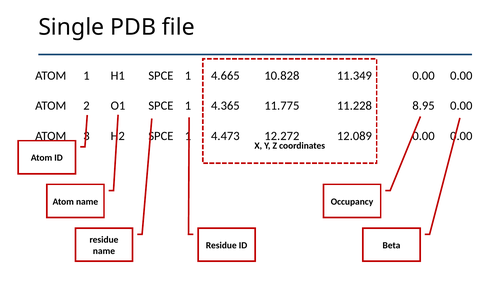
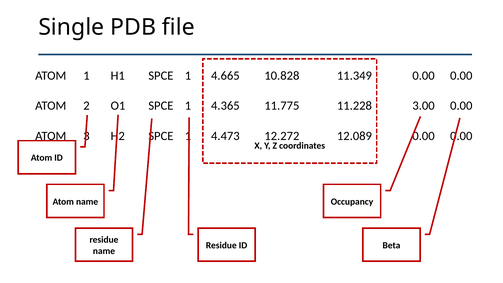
8.95: 8.95 -> 3.00 (424, 106)
